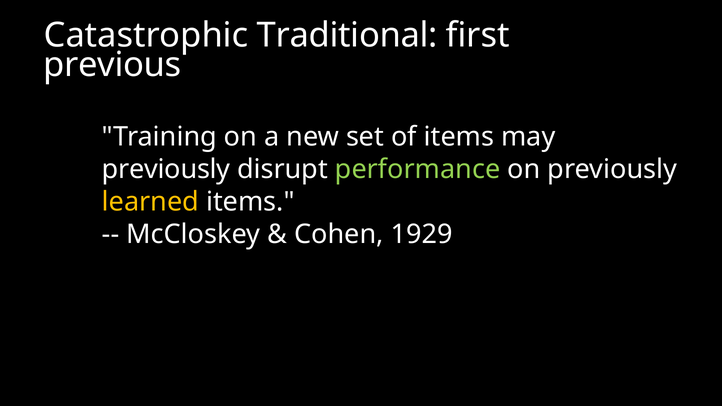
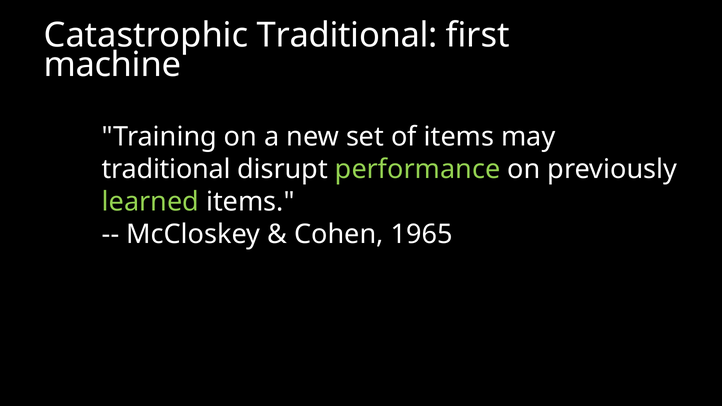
previous: previous -> machine (112, 65)
previously: previously -> traditional (166, 169)
learned colour: yellow -> light green (150, 202)
1929: 1929 -> 1965 (422, 234)
